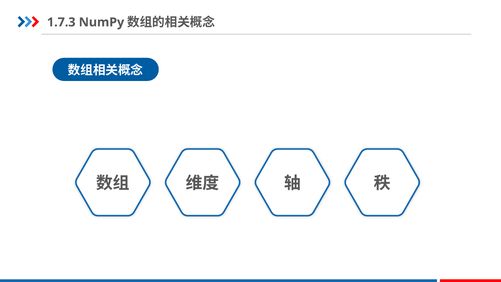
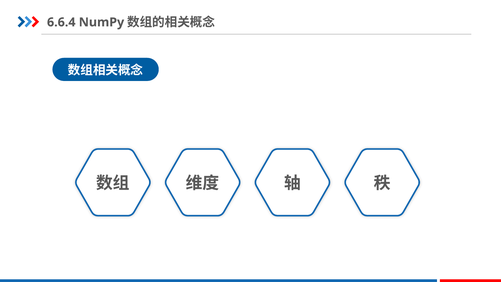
1.7.3: 1.7.3 -> 6.6.4 (61, 22)
